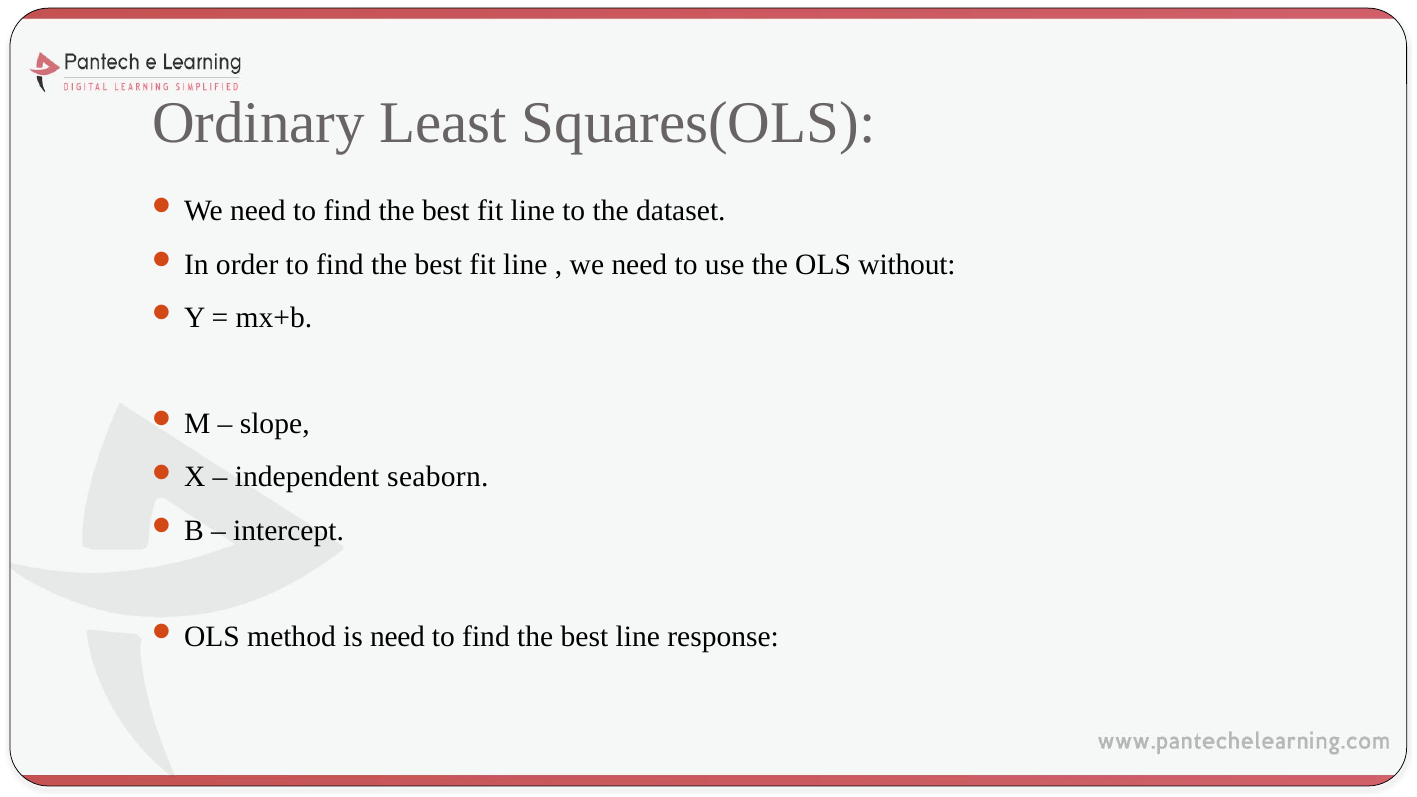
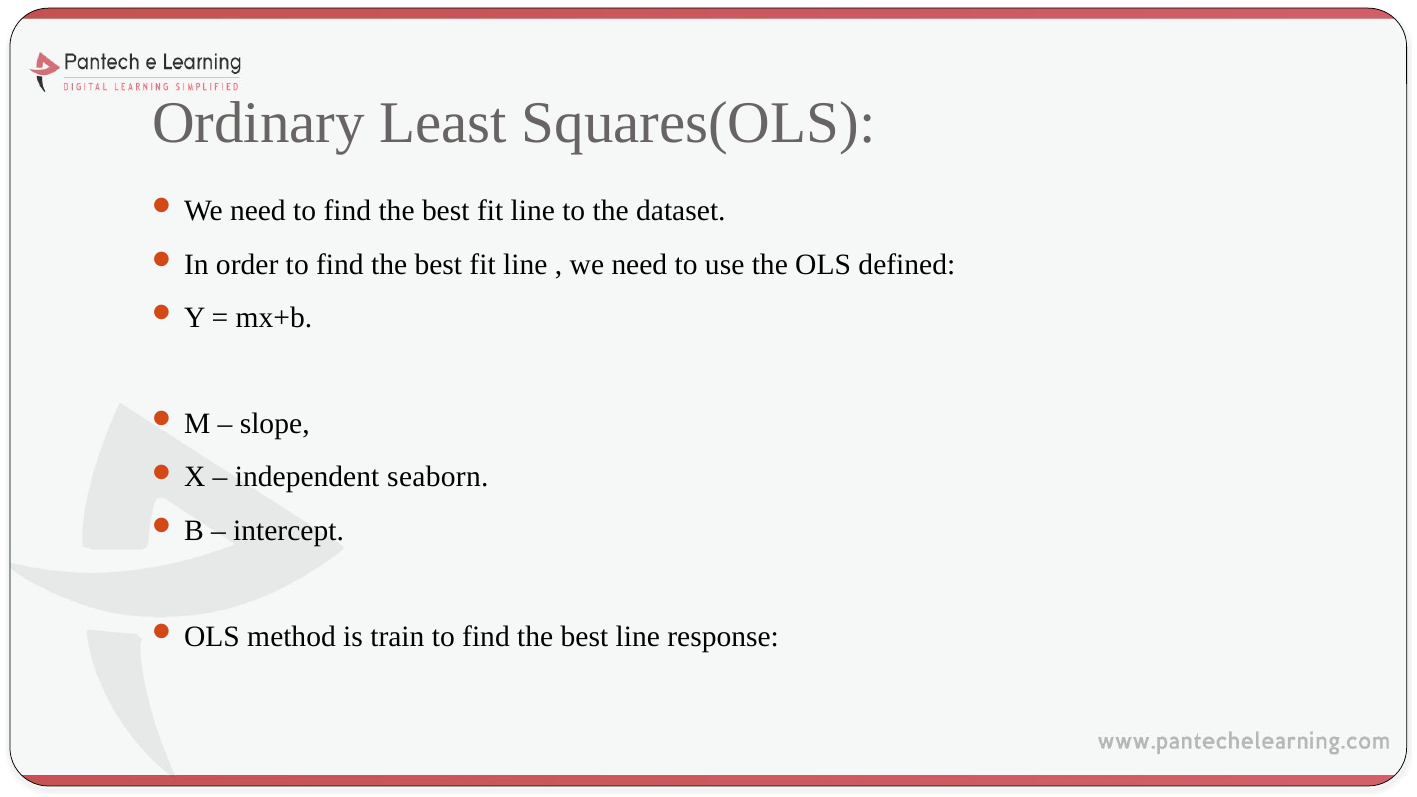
without: without -> defined (907, 264)
is need: need -> train (397, 637)
